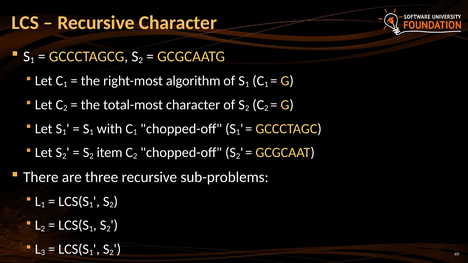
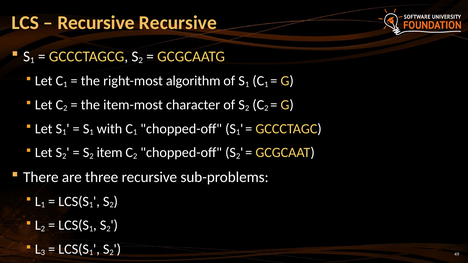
Recursive Character: Character -> Recursive (178, 23)
total-most: total-most -> item-most (133, 105)
